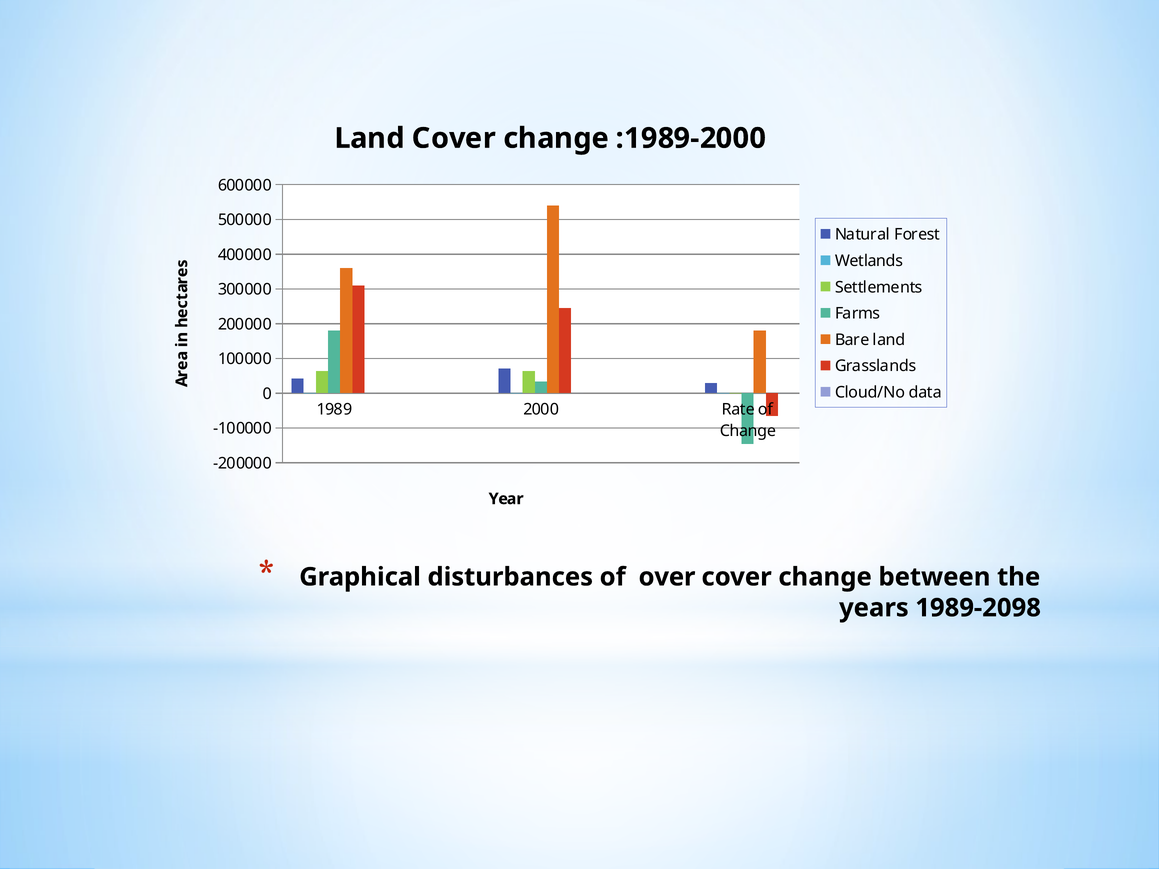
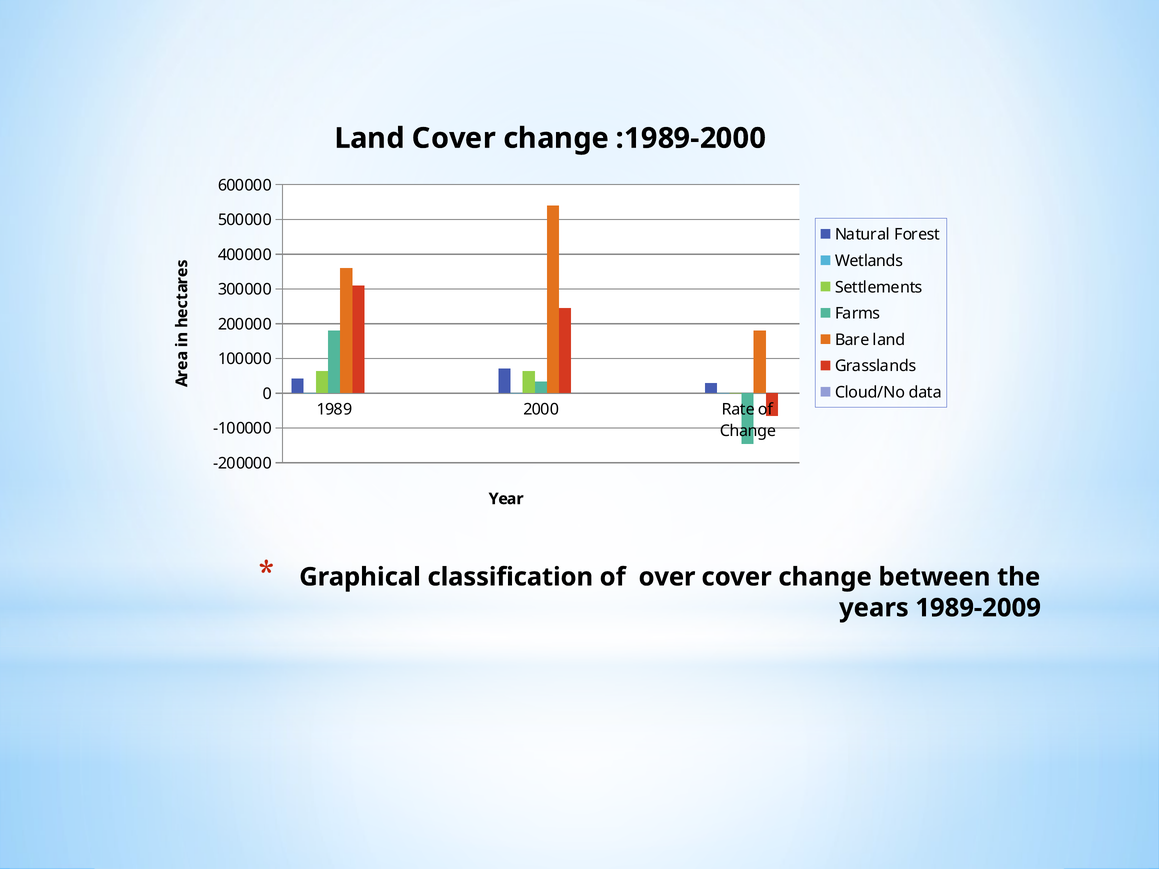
disturbances: disturbances -> classification (510, 577)
1989-2098: 1989-2098 -> 1989-2009 (978, 608)
